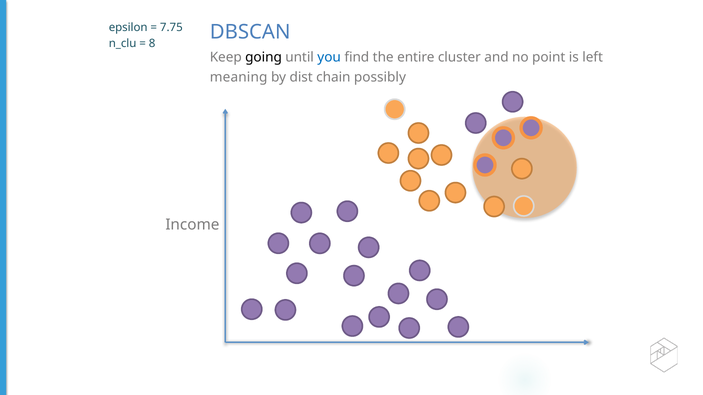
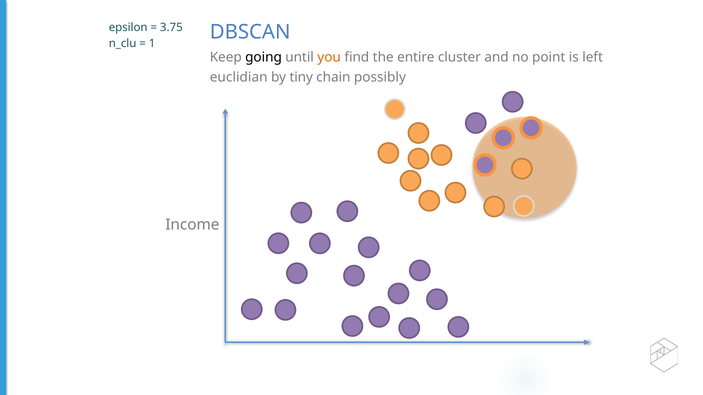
7.75: 7.75 -> 3.75 (171, 27)
8: 8 -> 1 (152, 43)
you colour: blue -> orange (329, 57)
meaning: meaning -> euclidian (239, 77)
dist: dist -> tiny (301, 77)
